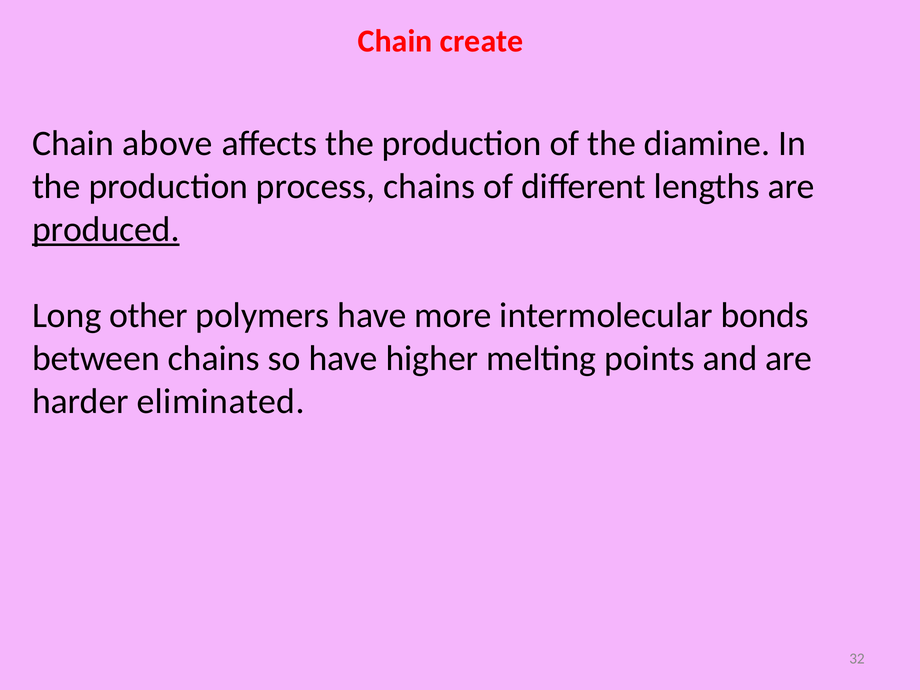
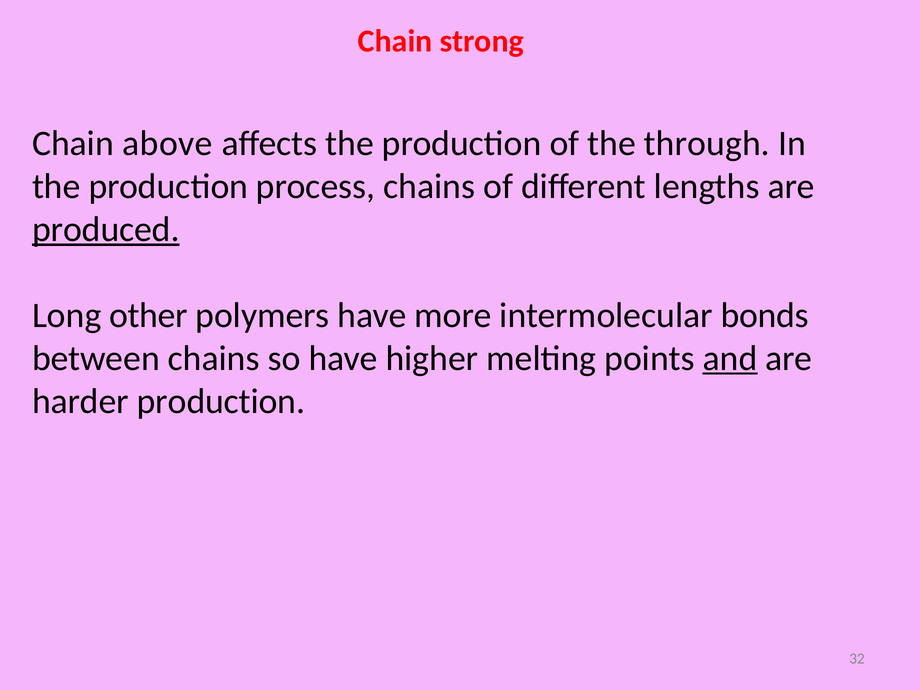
create: create -> strong (482, 41)
diamine: diamine -> through (707, 143)
and underline: none -> present (730, 358)
harder eliminated: eliminated -> production (221, 401)
